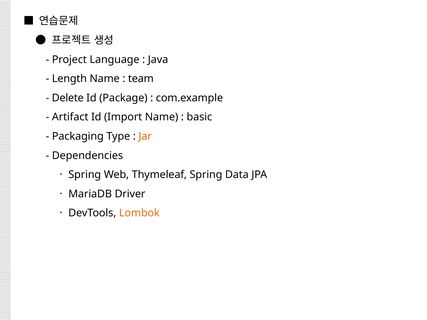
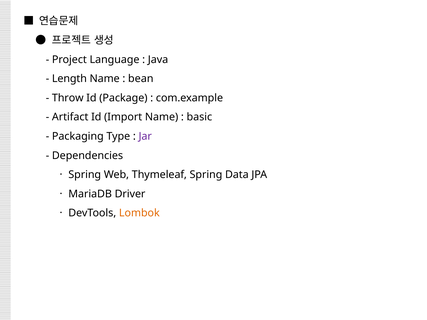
team: team -> bean (141, 79)
Delete: Delete -> Throw (68, 98)
Jar colour: orange -> purple (145, 136)
